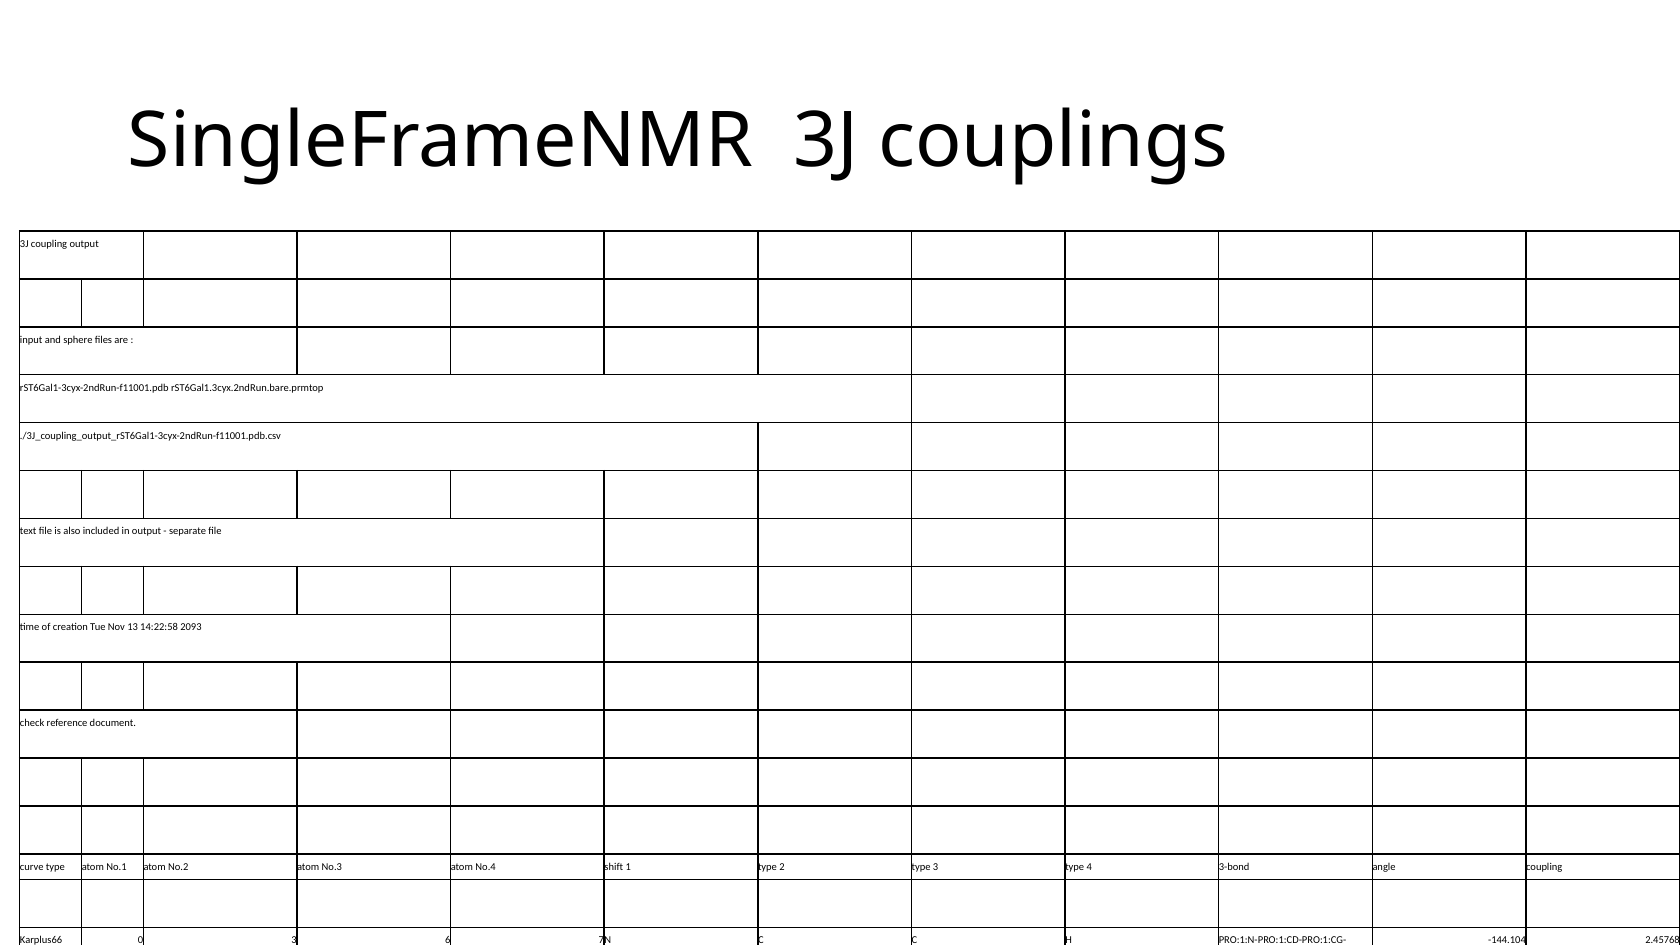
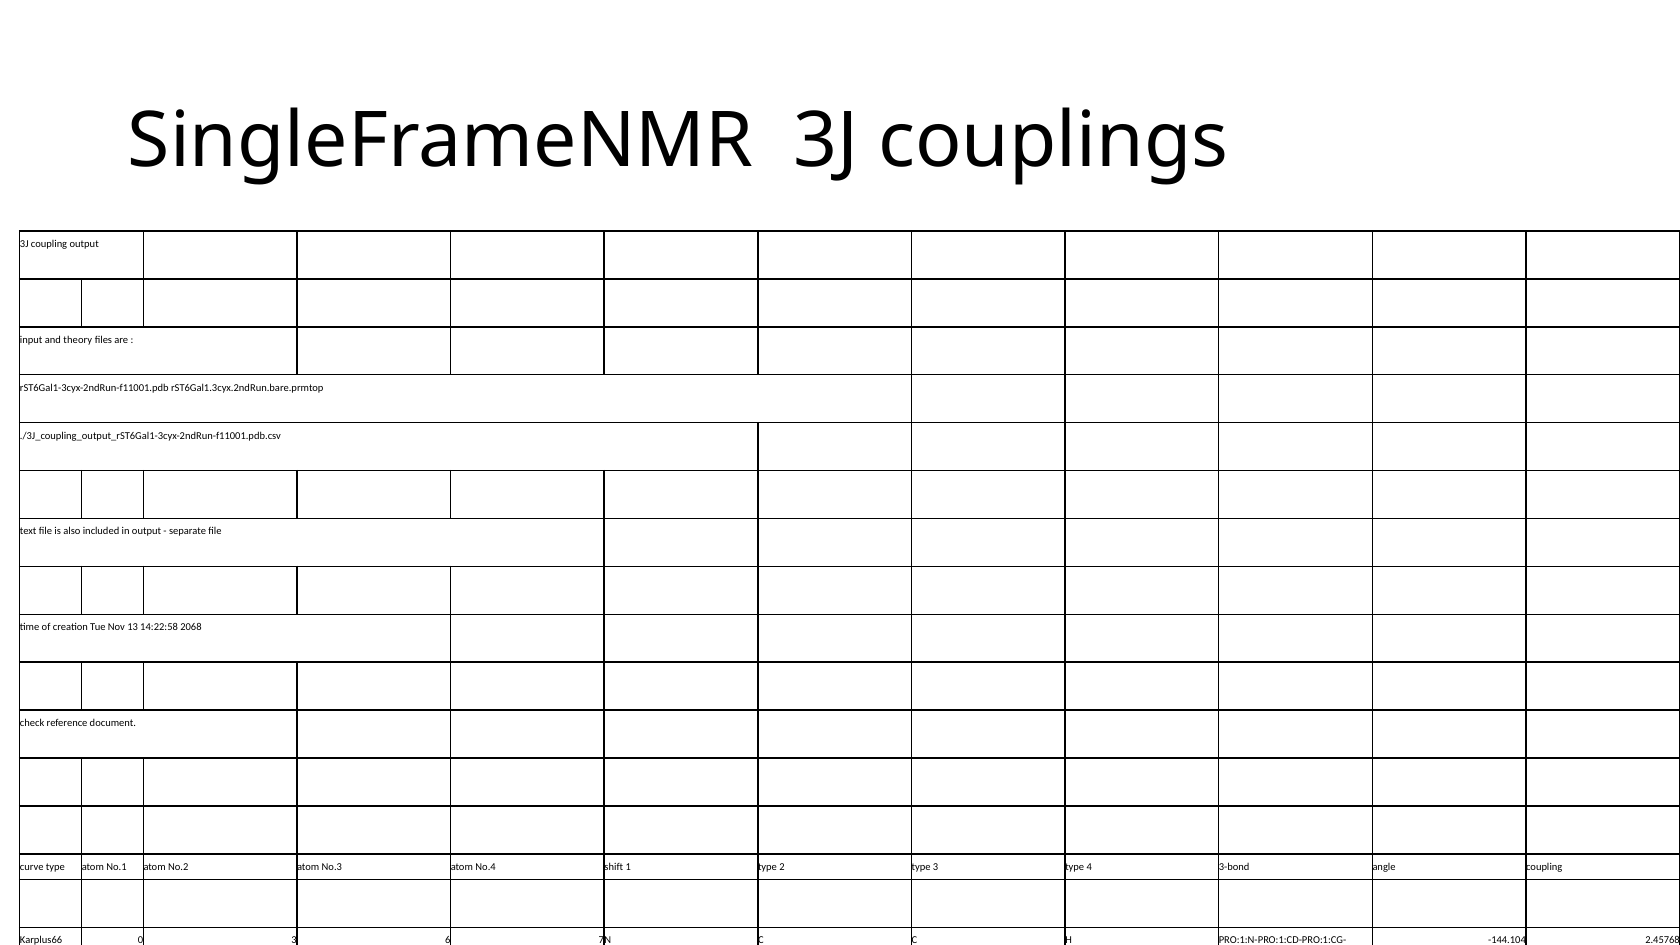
sphere: sphere -> theory (78, 340)
2093: 2093 -> 2068 (191, 627)
